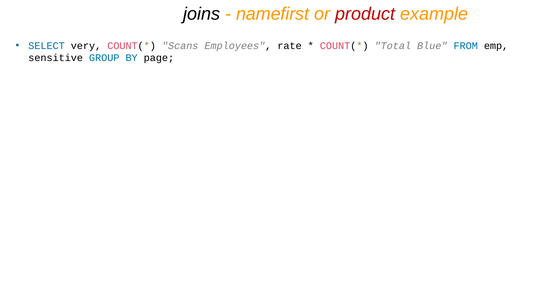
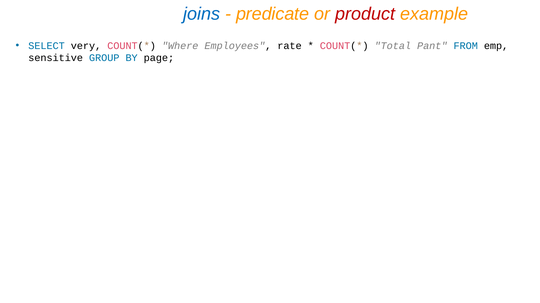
joins colour: black -> blue (202, 14)
namefirst: namefirst -> predicate (273, 14)
Scans: Scans -> Where (180, 46)
Blue: Blue -> Pant (432, 46)
